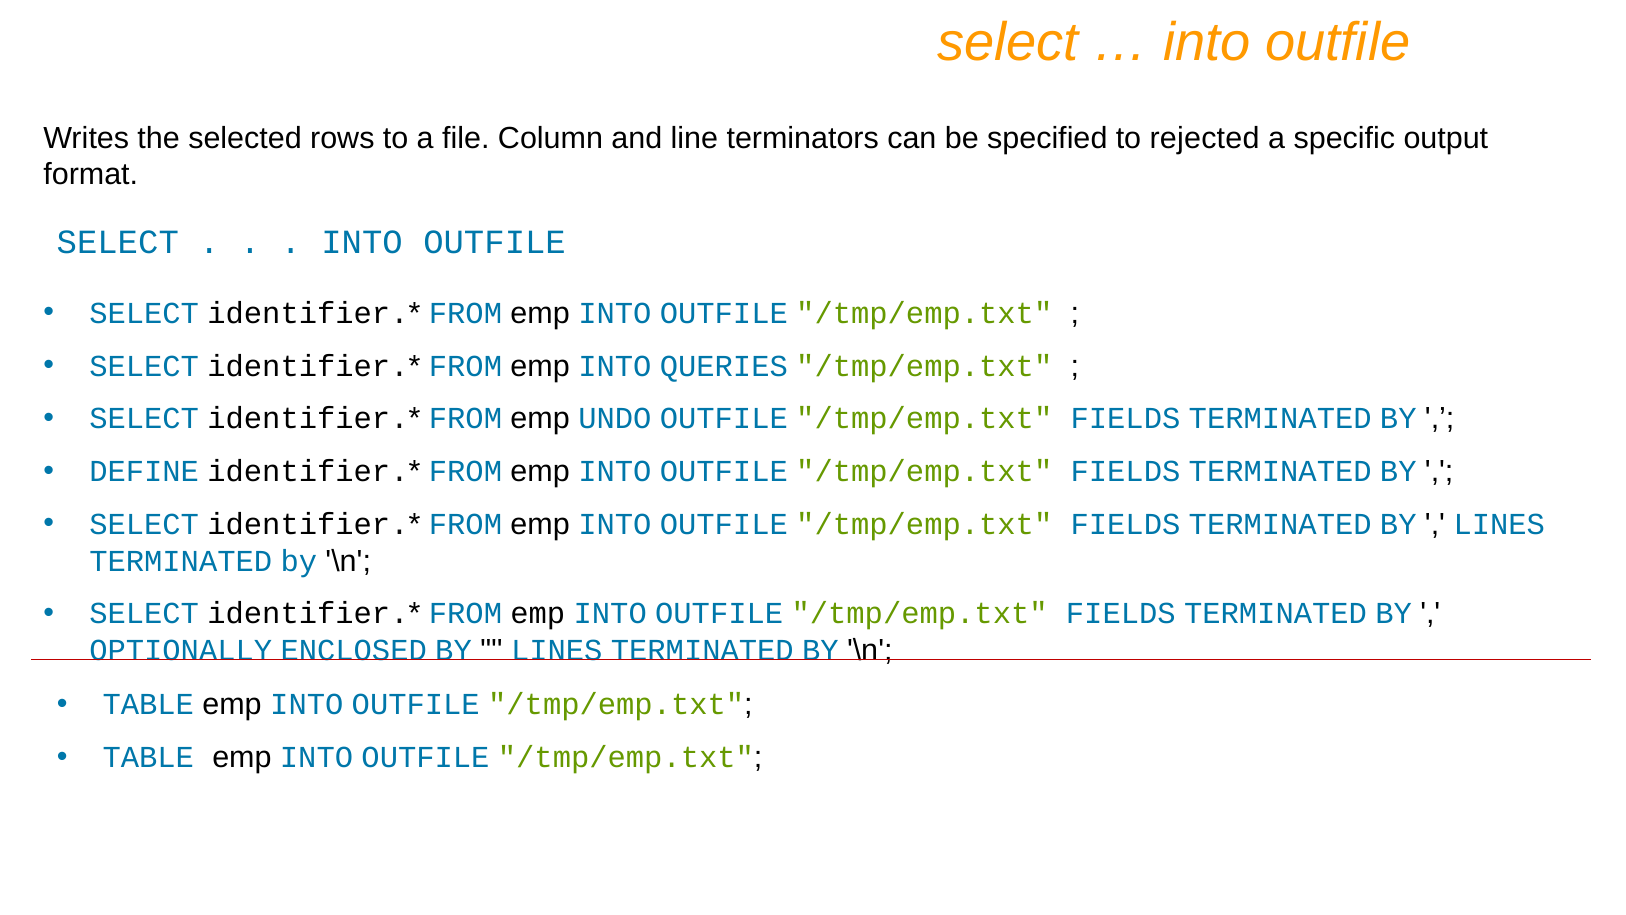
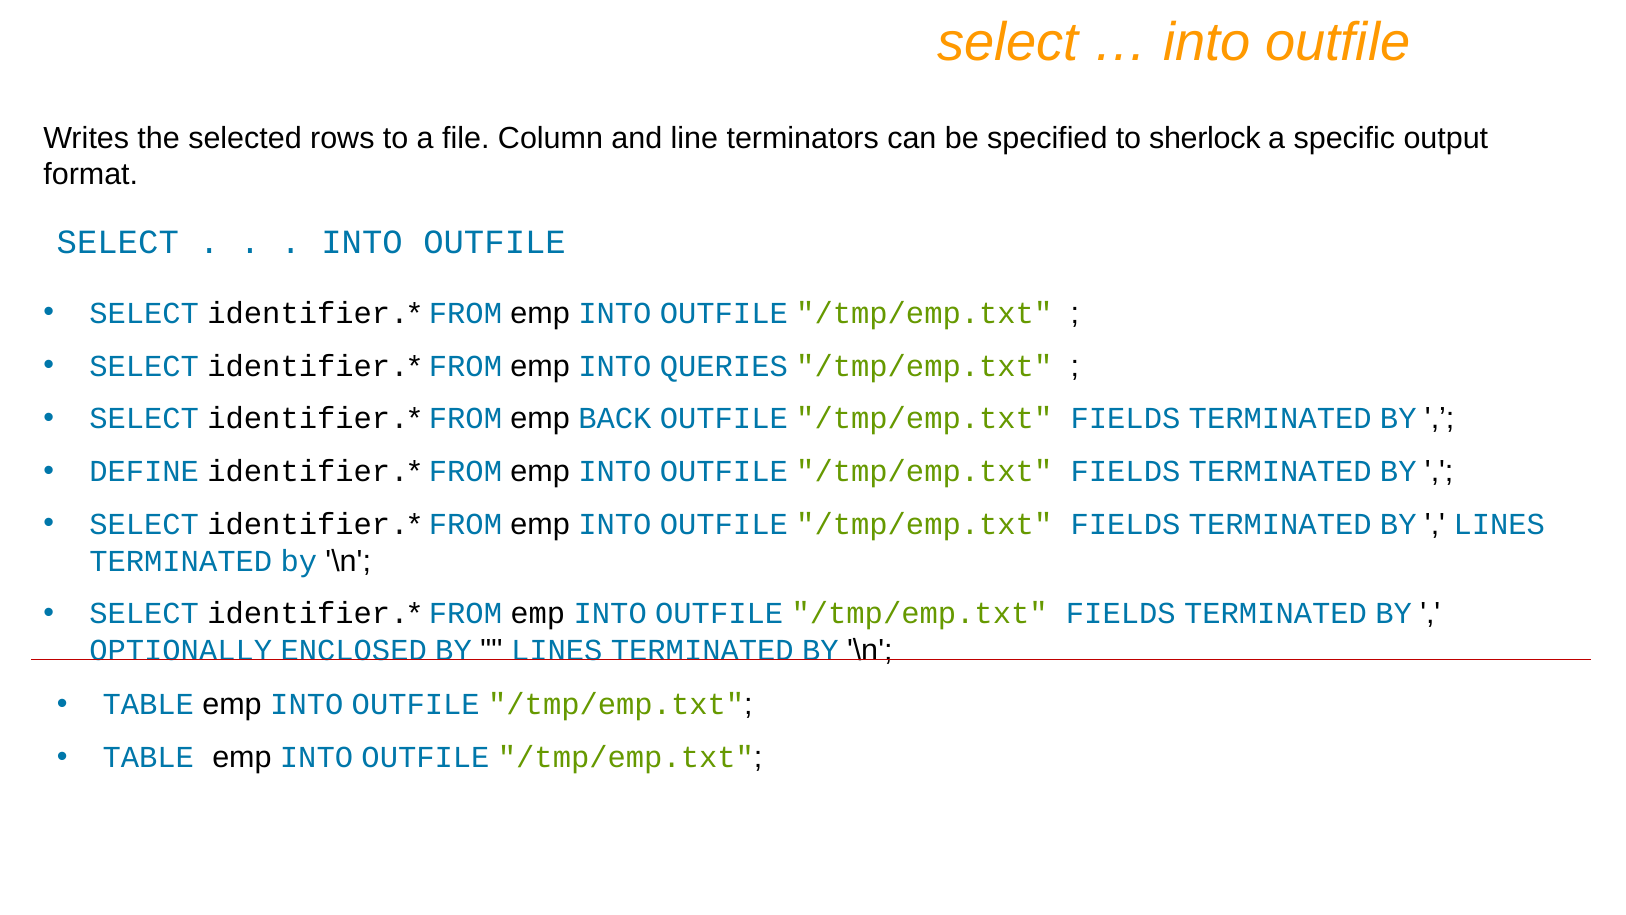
rejected: rejected -> sherlock (1205, 138)
UNDO: UNDO -> BACK (615, 419)
